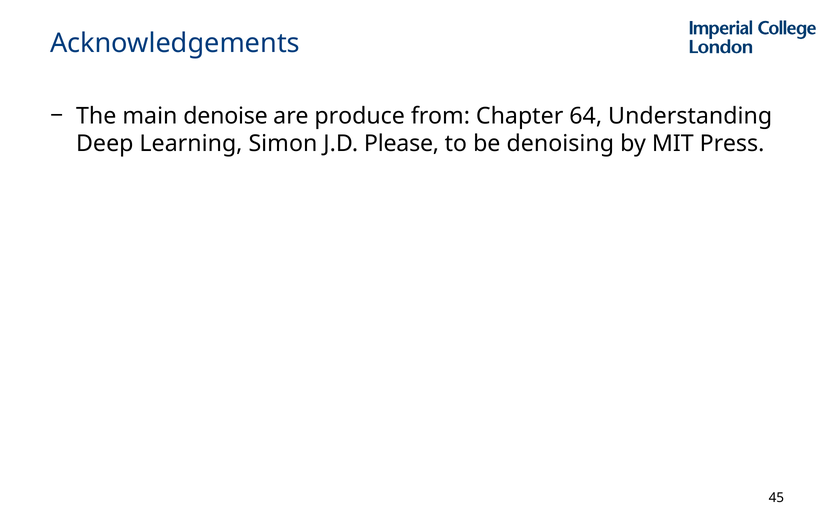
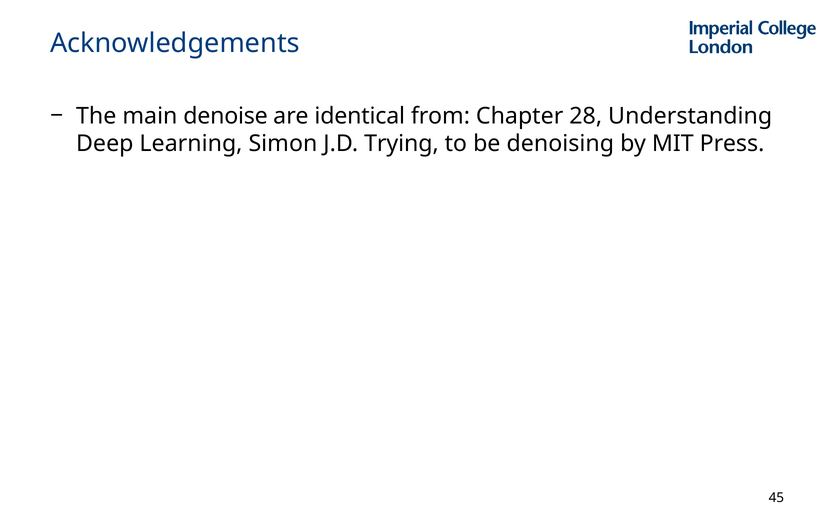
produce: produce -> identical (360, 116)
64: 64 -> 28 (586, 116)
Please: Please -> Trying (401, 144)
